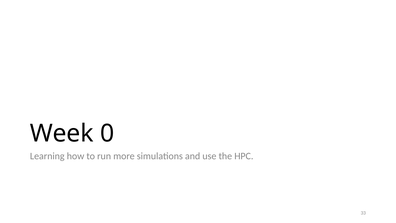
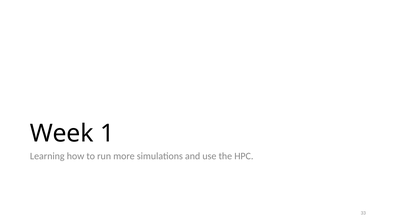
0: 0 -> 1 (107, 133)
